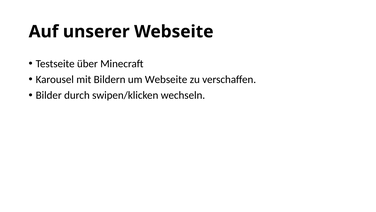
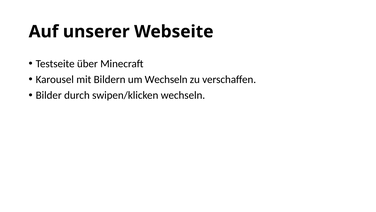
um Webseite: Webseite -> Wechseln (166, 79)
